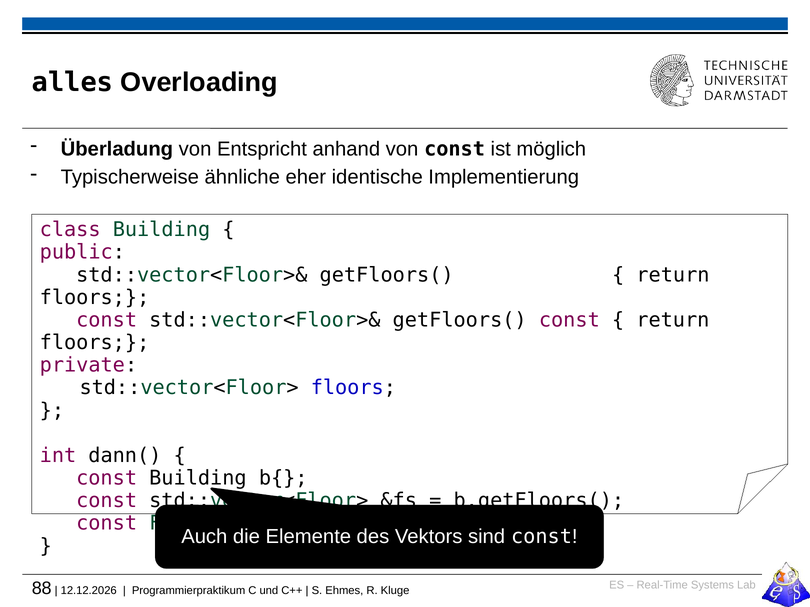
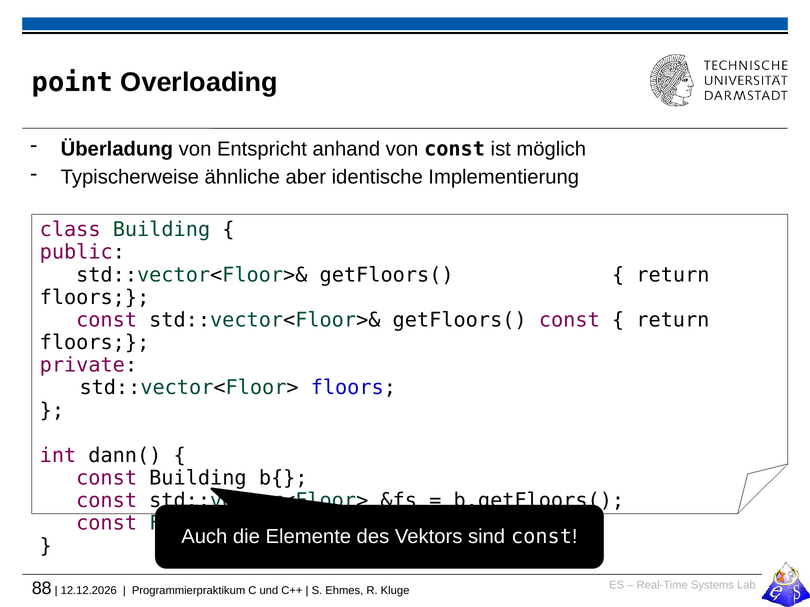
alles: alles -> point (72, 82)
eher: eher -> aber (306, 177)
